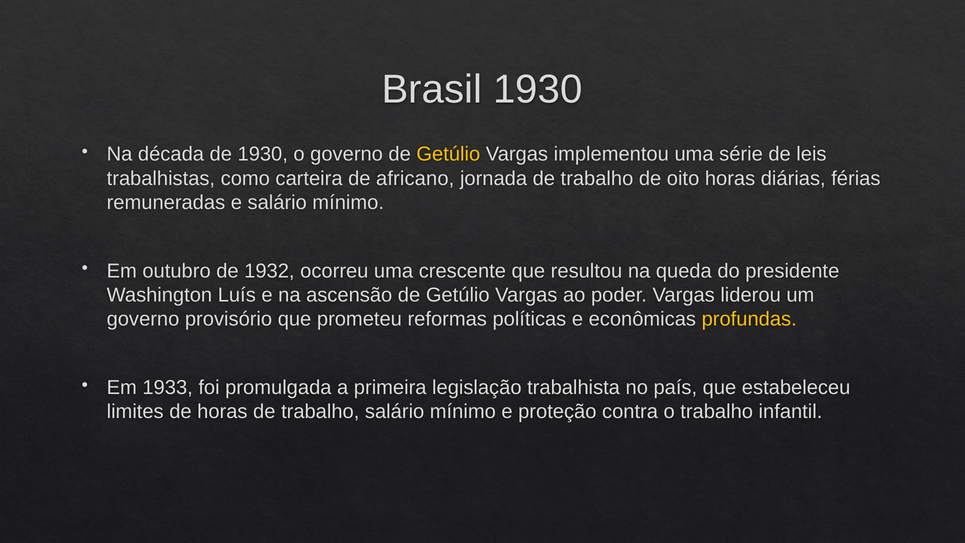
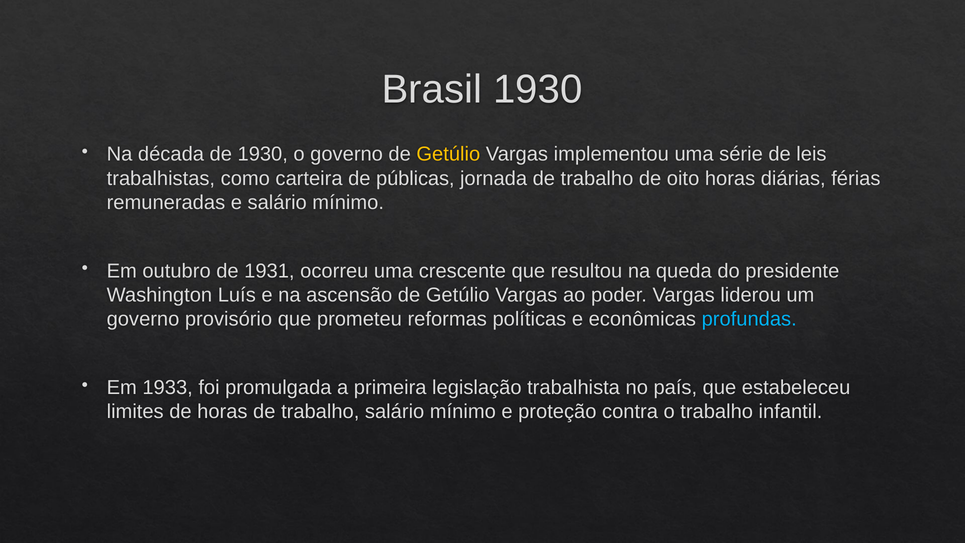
africano: africano -> públicas (415, 178)
1932: 1932 -> 1931 (269, 271)
profundas colour: yellow -> light blue (749, 319)
